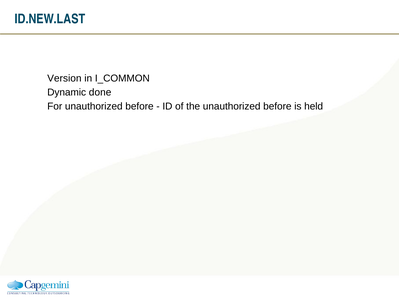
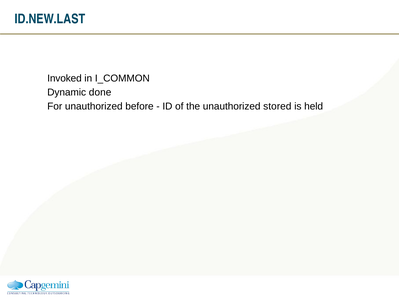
Version: Version -> Invoked (64, 78)
the unauthorized before: before -> stored (277, 106)
